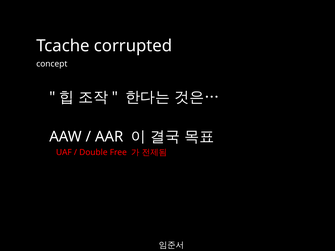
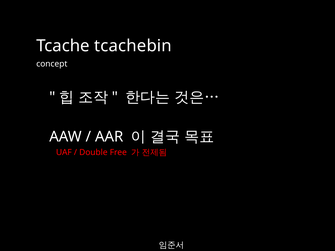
corrupted: corrupted -> tcachebin (133, 46)
